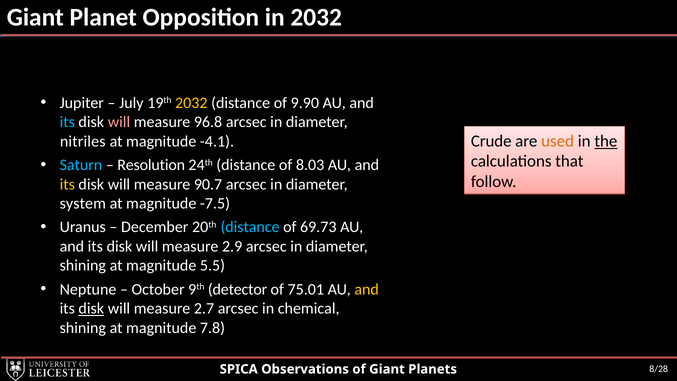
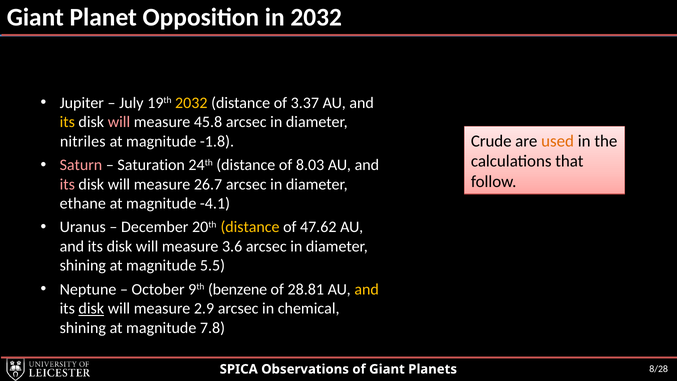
9.90: 9.90 -> 3.37 (305, 103)
its colour: light blue -> yellow (67, 122)
96.8: 96.8 -> 45.8 (208, 122)
the underline: present -> none (606, 141)
-4.1: -4.1 -> -1.8 (217, 141)
Saturn colour: light blue -> pink (81, 165)
Resolution: Resolution -> Saturation (151, 165)
its colour: yellow -> pink (67, 184)
90.7: 90.7 -> 26.7 (208, 184)
system: system -> ethane (83, 203)
-7.5: -7.5 -> -4.1 (215, 203)
distance colour: light blue -> yellow (250, 227)
69.73: 69.73 -> 47.62 (318, 227)
2.9: 2.9 -> 3.6 (232, 246)
detector: detector -> benzene (238, 289)
75.01: 75.01 -> 28.81 (306, 289)
2.7: 2.7 -> 2.9 (204, 308)
